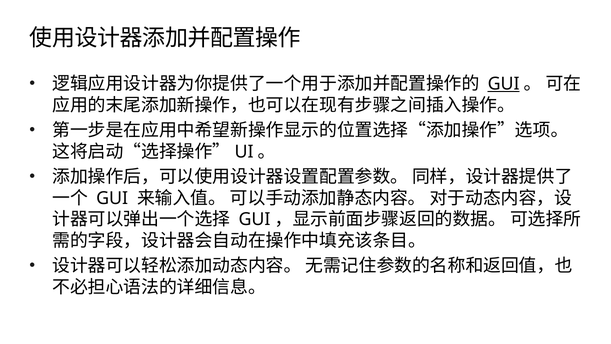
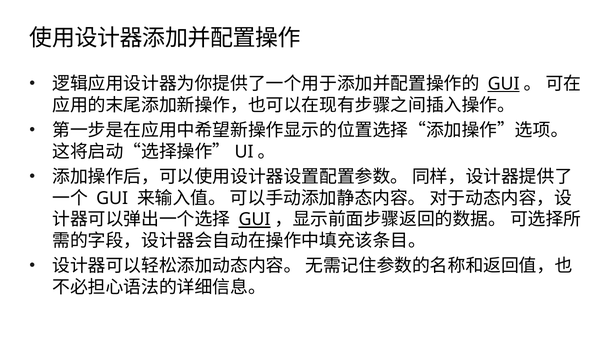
GUI underline: none -> present (254, 219)
